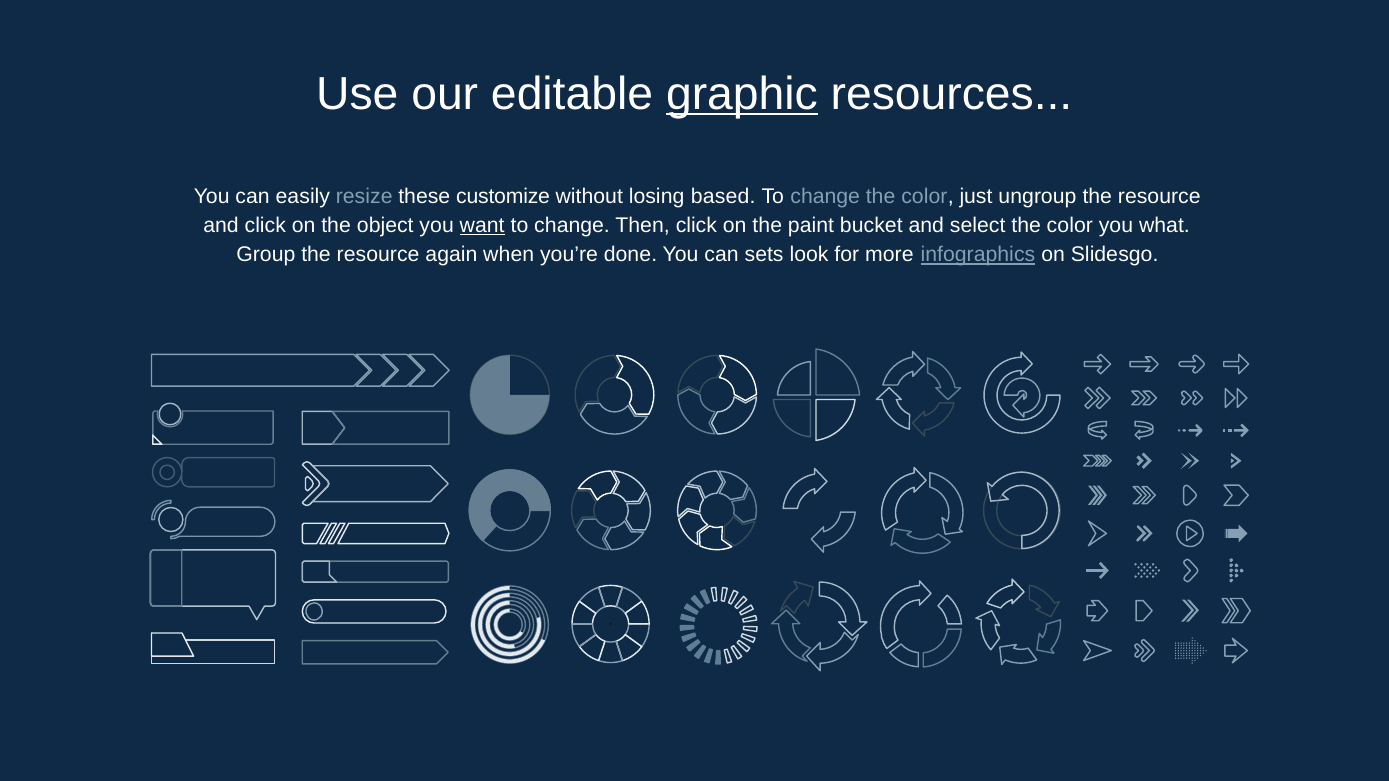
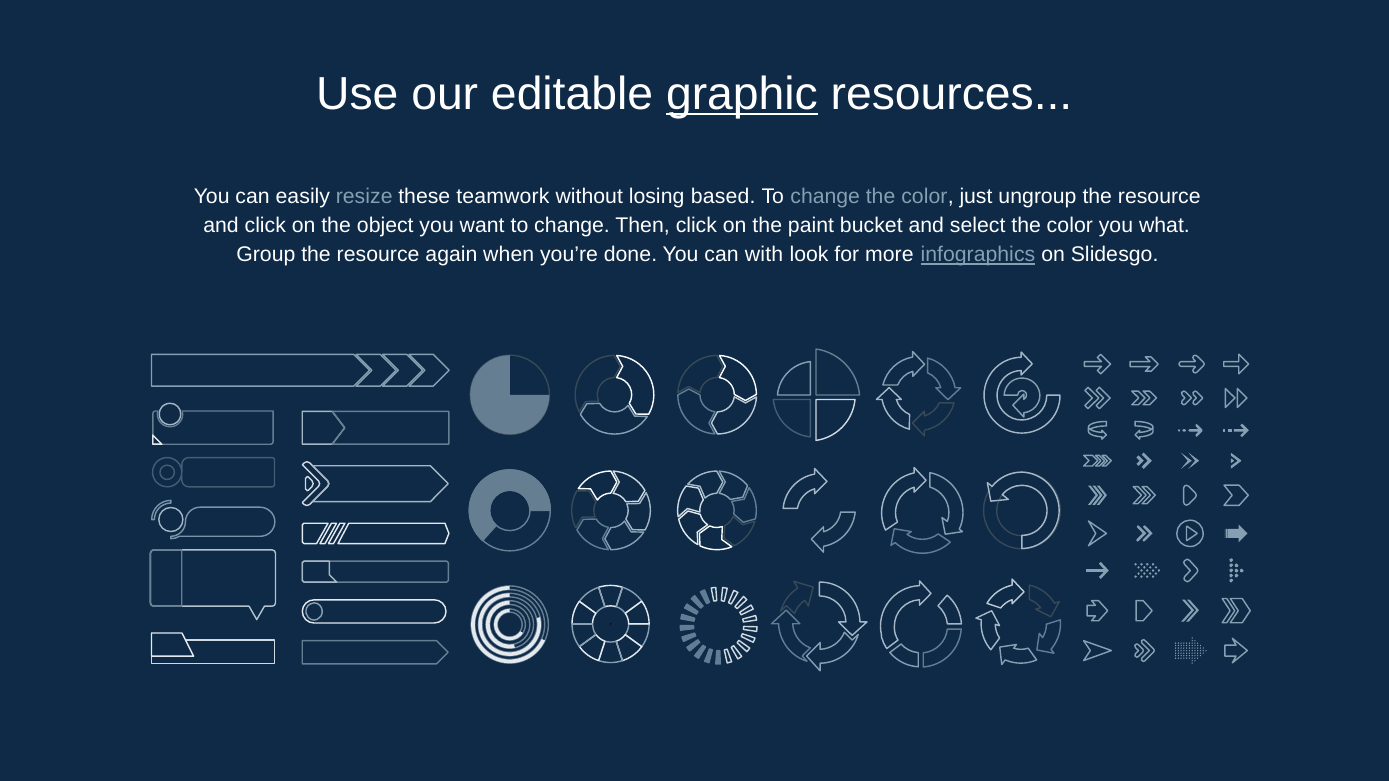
customize: customize -> teamwork (503, 196)
want underline: present -> none (482, 226)
sets: sets -> with (764, 255)
